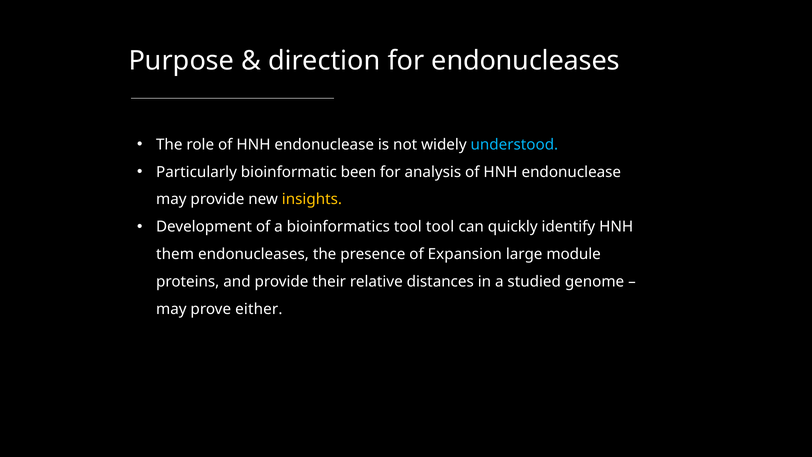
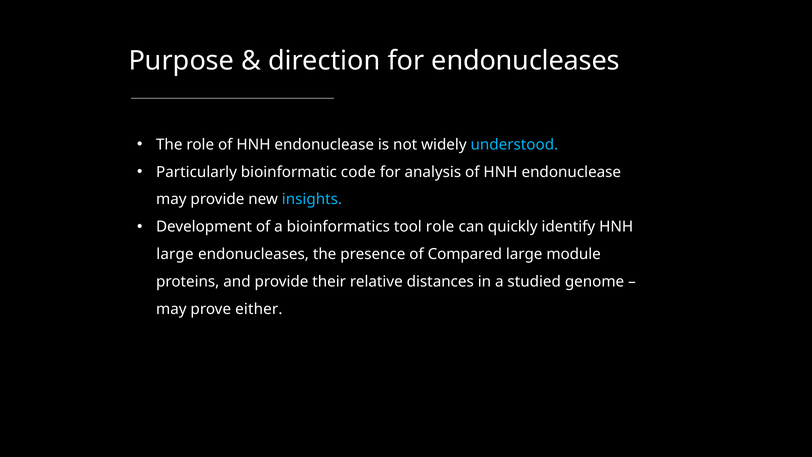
been: been -> code (358, 172)
insights colour: yellow -> light blue (312, 199)
tool: tool -> role (440, 227)
them: them -> large (175, 254)
Expansion: Expansion -> Compared (465, 254)
